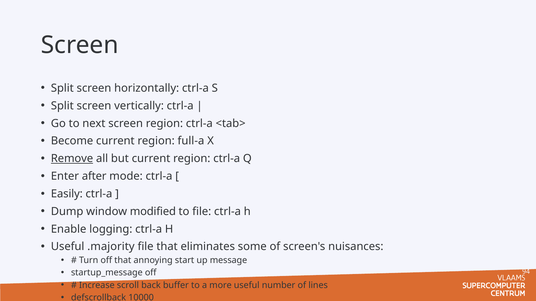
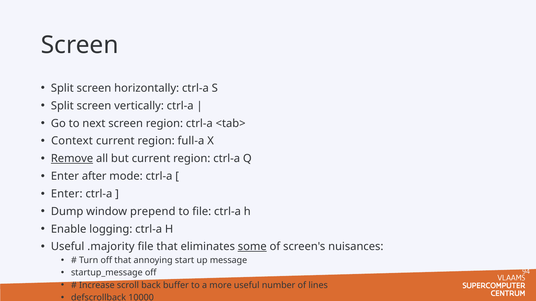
Become: Become -> Context (72, 141)
Easily: Easily -> Enter (67, 194)
modified: modified -> prepend (153, 212)
some underline: none -> present (252, 247)
